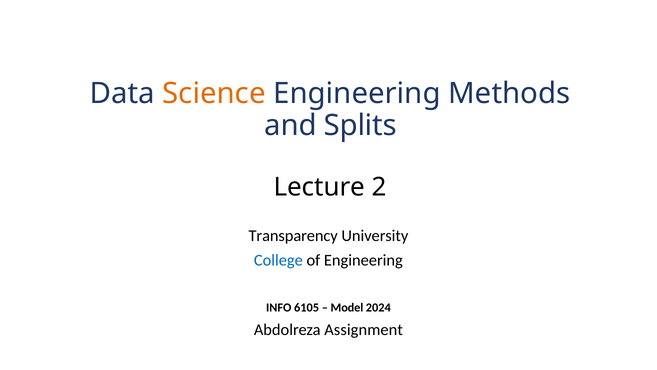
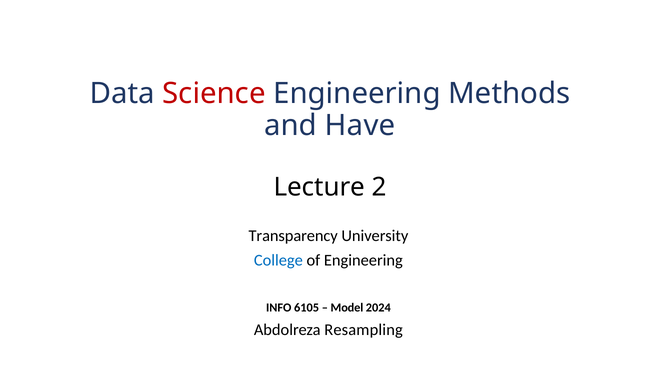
Science colour: orange -> red (214, 94)
Splits: Splits -> Have (360, 125)
Assignment: Assignment -> Resampling (364, 330)
